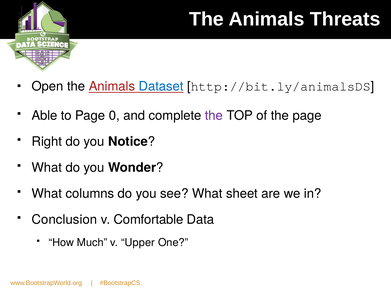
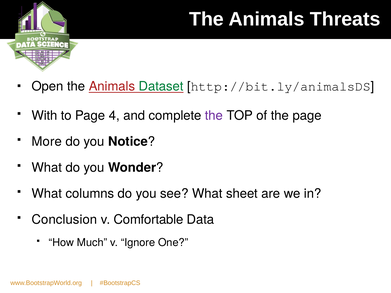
Dataset colour: blue -> green (161, 86)
Able: Able -> With (44, 116)
0: 0 -> 4 (114, 116)
Right: Right -> More (47, 142)
Upper: Upper -> Ignore (138, 243)
